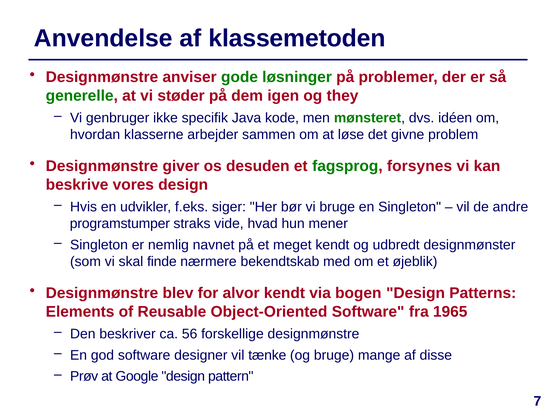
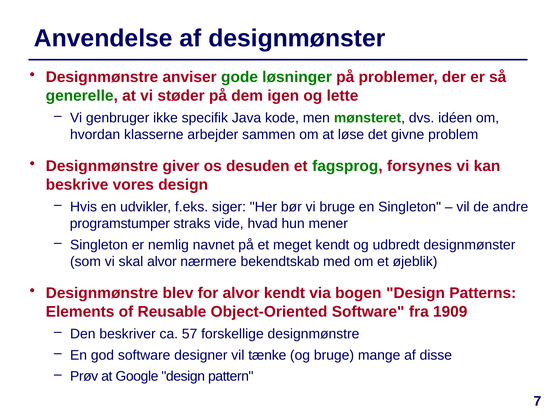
af klassemetoden: klassemetoden -> designmønster (297, 38)
they: they -> lette (342, 96)
skal finde: finde -> alvor (162, 261)
1965: 1965 -> 1909 (450, 312)
56: 56 -> 57 (190, 334)
